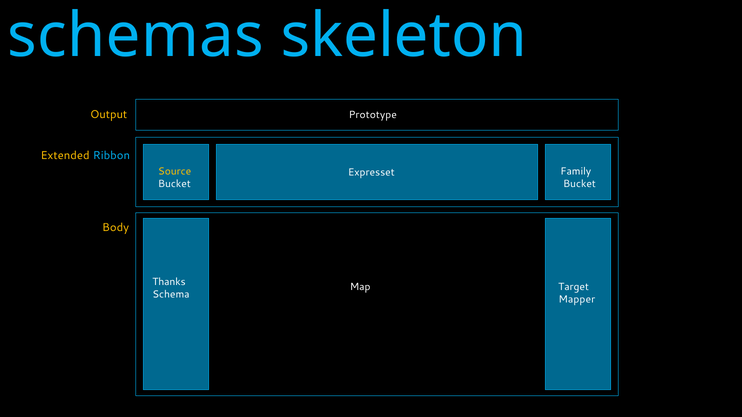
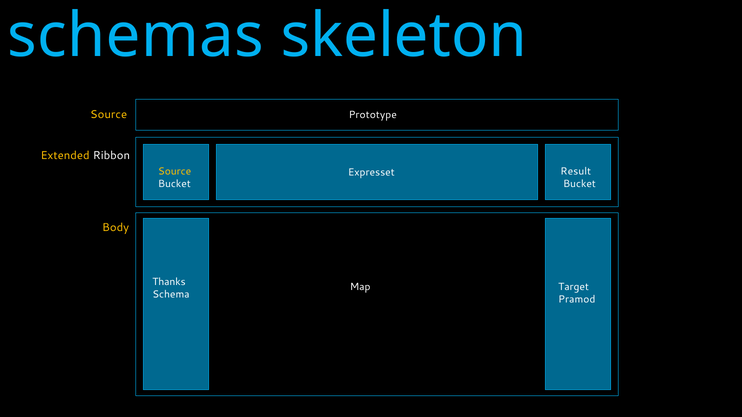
Output: Output -> Source (109, 115)
Ribbon colour: light blue -> white (111, 156)
Family: Family -> Result (576, 171)
Mapper: Mapper -> Pramod (577, 300)
